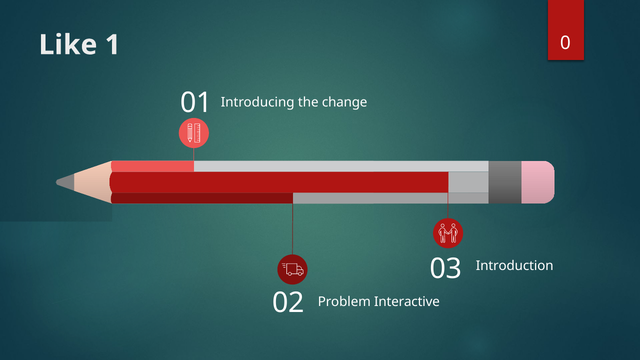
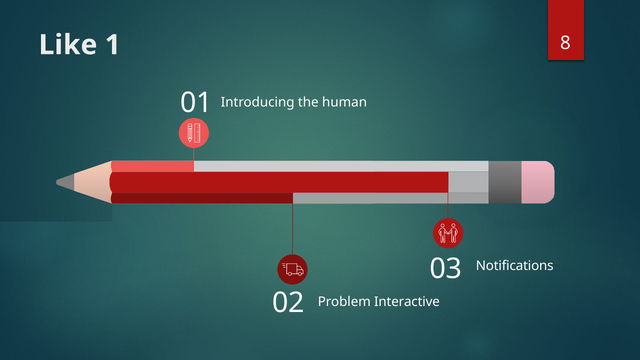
0: 0 -> 8 (565, 43)
change: change -> human (345, 102)
Introduction: Introduction -> Notifications (515, 266)
